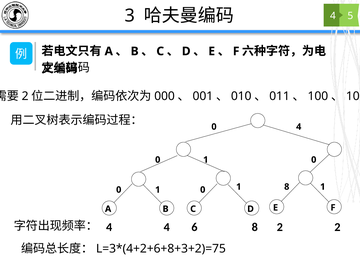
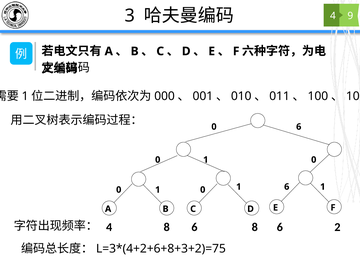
5: 5 -> 9 (350, 16)
2: 2 -> 1 (25, 96)
4: 4 -> 6 (299, 127)
0 0 8: 8 -> 6 (287, 187)
4 4: 4 -> 8 (167, 227)
6 8 2: 2 -> 6 (280, 227)
